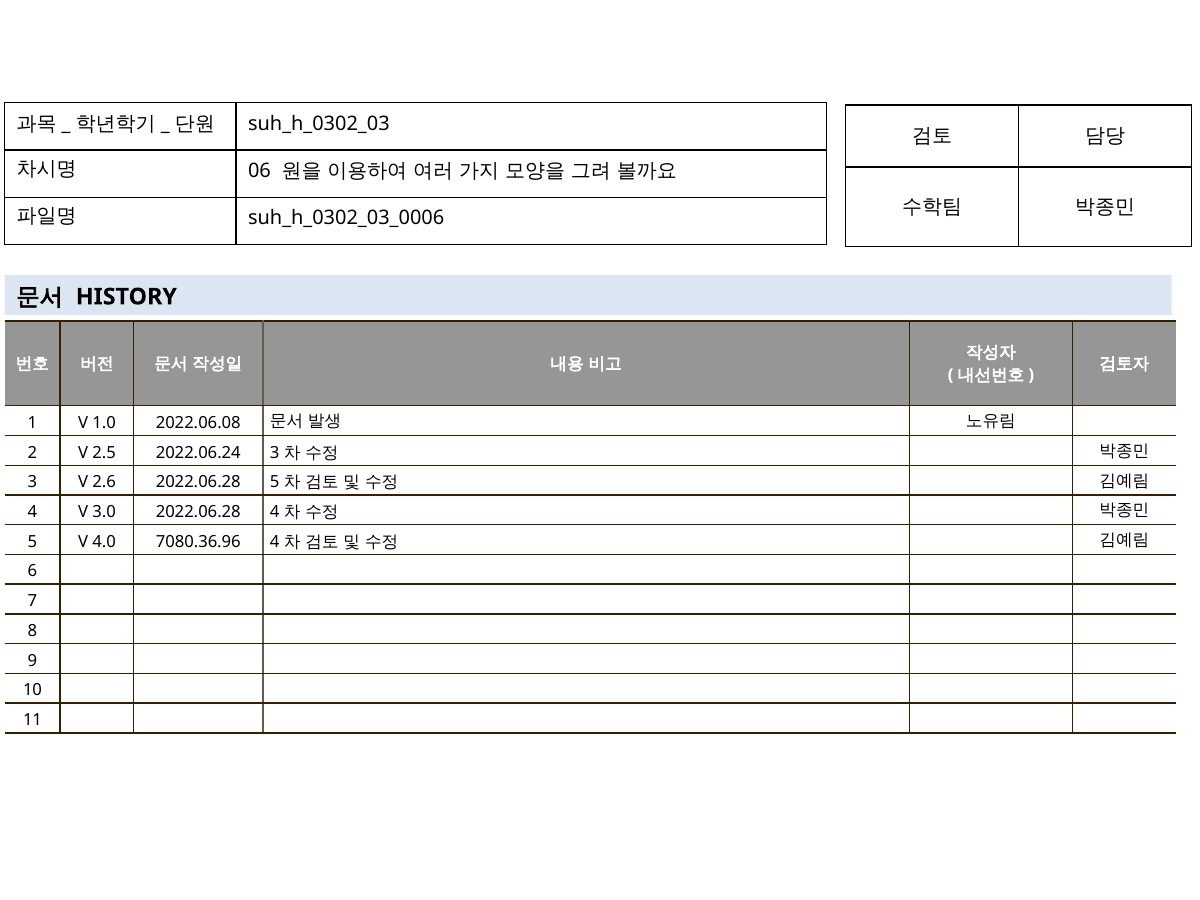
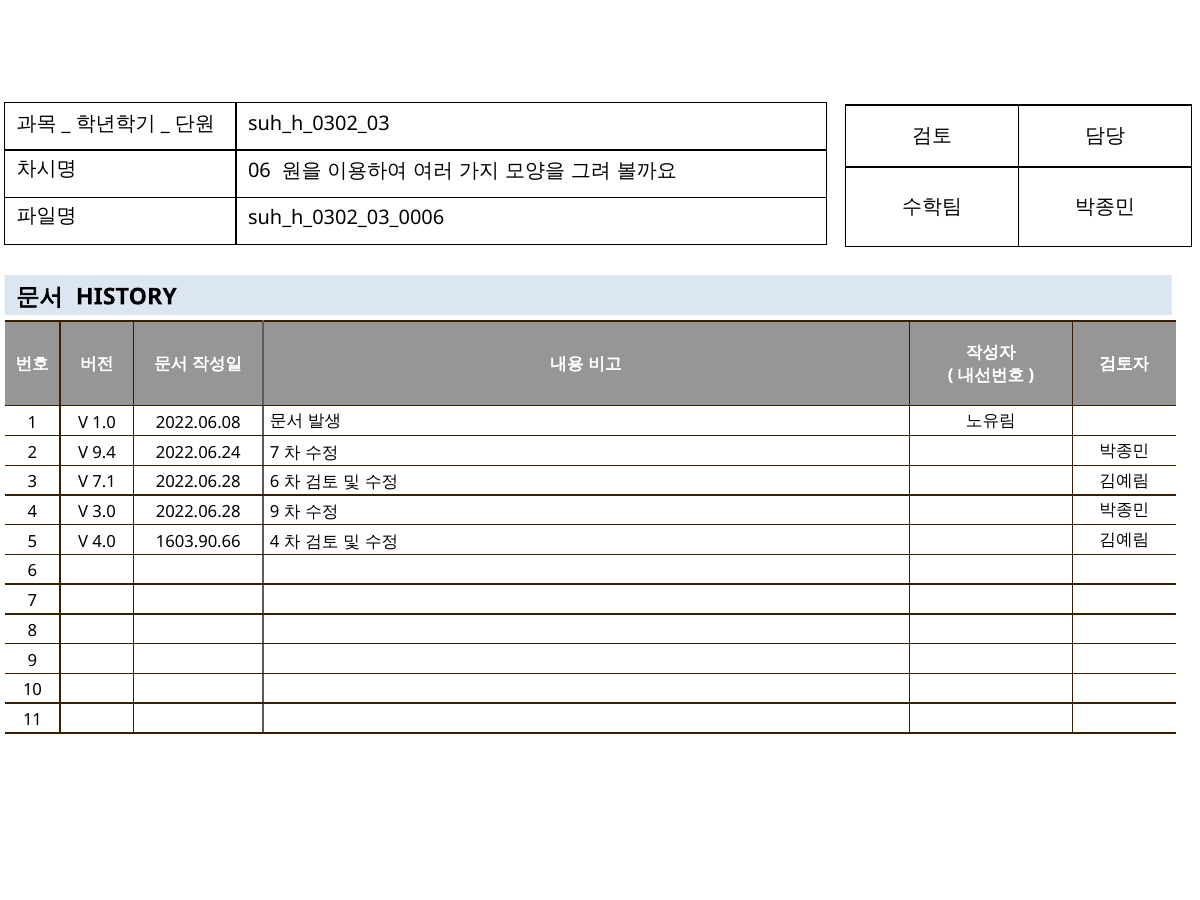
2.5: 2.5 -> 9.4 (104, 453)
2022.06.24 3: 3 -> 7 (275, 453)
2.6: 2.6 -> 7.1 (104, 482)
2022.06.28 5: 5 -> 6 (275, 482)
2022.06.28 4: 4 -> 9 (275, 512)
7080.36.96: 7080.36.96 -> 1603.90.66 (198, 542)
